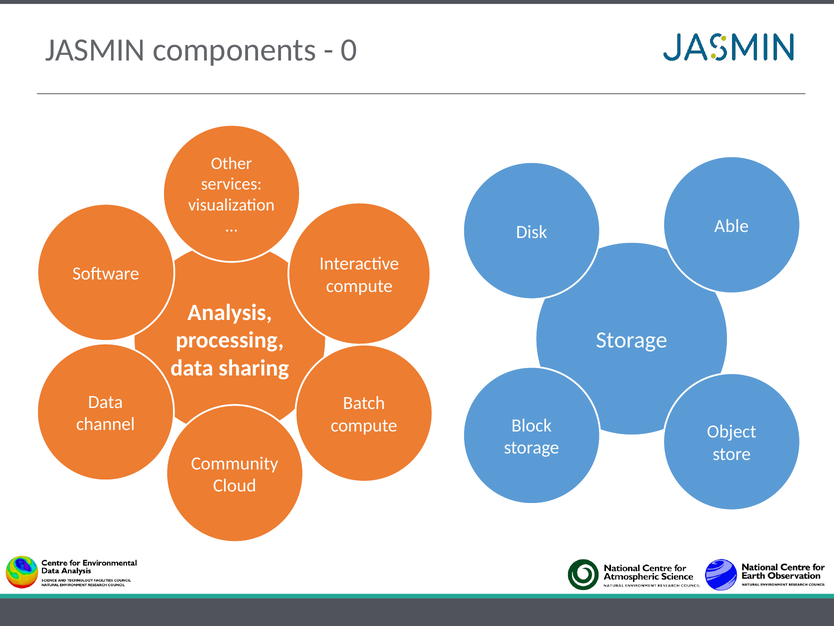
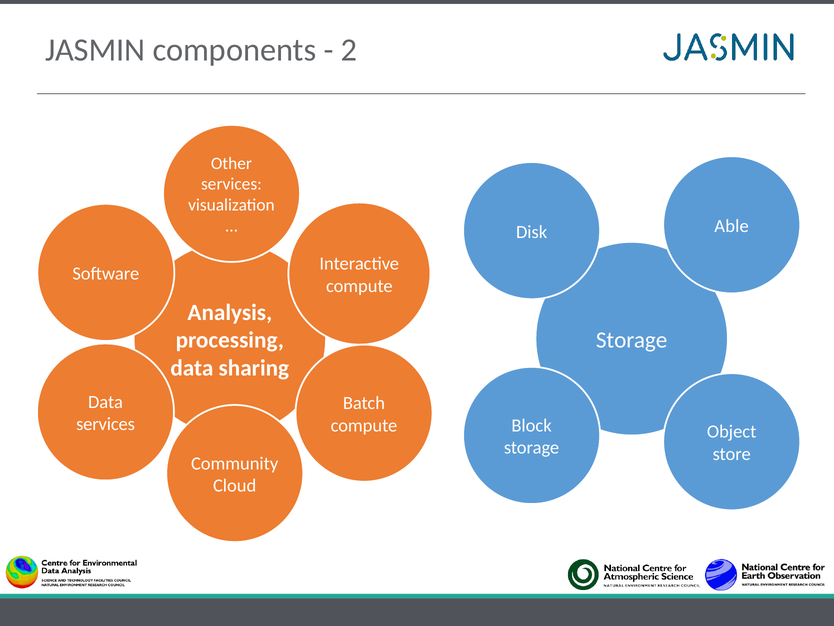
0: 0 -> 2 (349, 50)
channel: channel -> services (106, 424)
